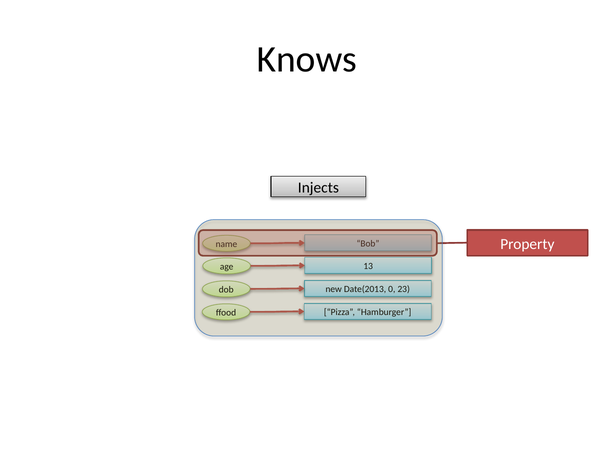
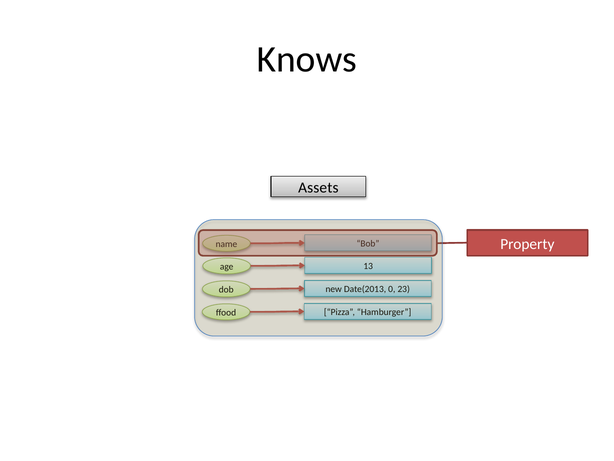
Injects: Injects -> Assets (318, 187)
